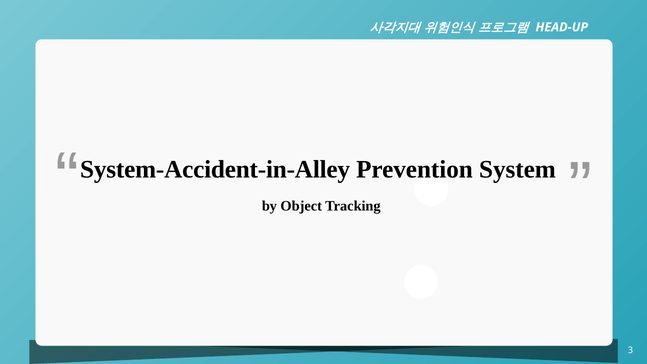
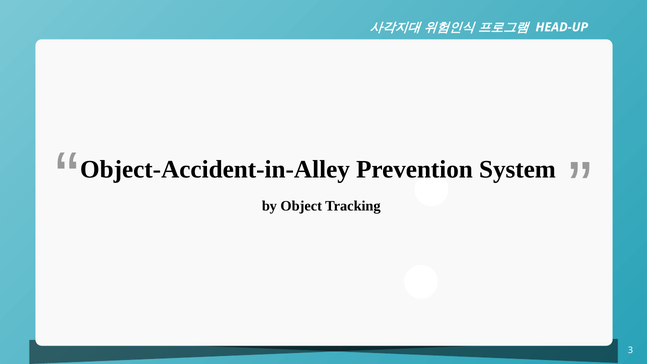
System-Accident-in-Alley: System-Accident-in-Alley -> Object-Accident-in-Alley (215, 169)
